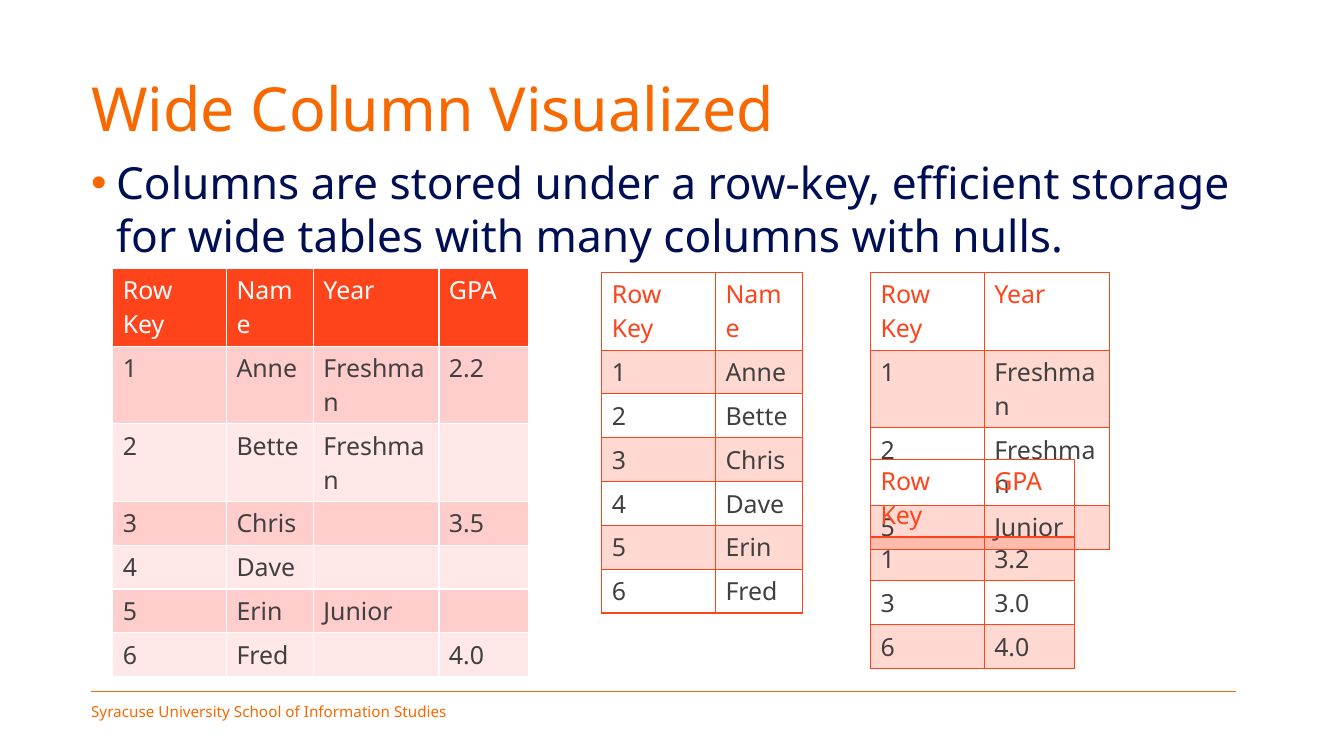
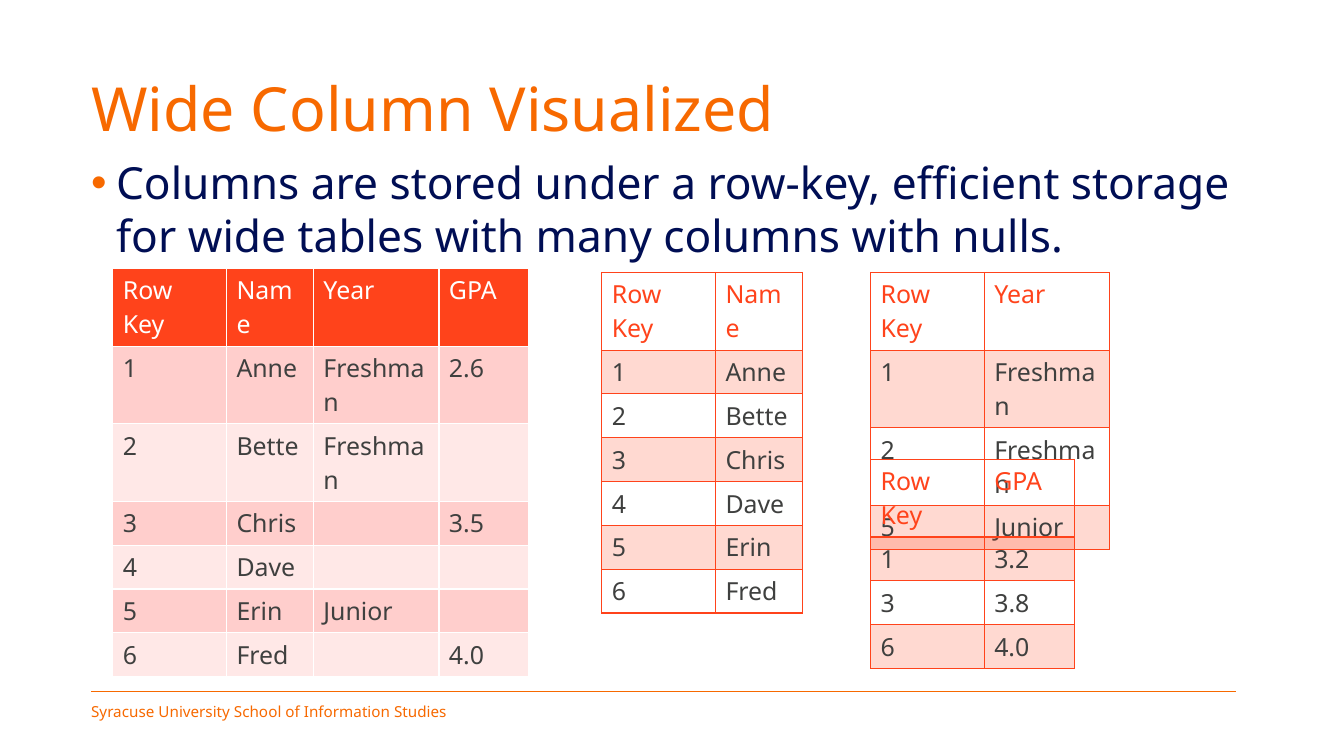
2.2: 2.2 -> 2.6 (467, 370)
3.0: 3.0 -> 3.8 (1012, 605)
